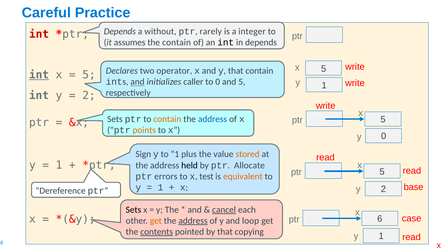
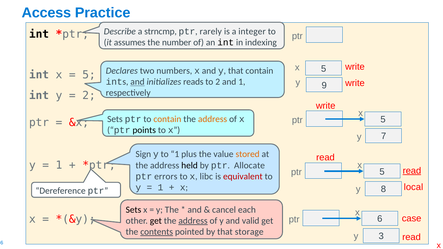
Careful: Careful -> Access (46, 13)
Depends: Depends -> Describe (120, 31)
without: without -> strncmp (161, 31)
int colour: red -> black (39, 34)
the contain: contain -> number (177, 42)
in depends: depends -> indexing (261, 42)
operator: operator -> numbers (174, 71)
int underline: present -> none (39, 75)
caller: caller -> reads (193, 82)
to 0: 0 -> 2 (218, 82)
and 5: 5 -> 1 (242, 82)
1: 1 -> 9 (324, 86)
address colour: blue -> orange (213, 119)
points colour: orange -> black (144, 130)
y 0: 0 -> 7 (384, 136)
read underline: none -> present (412, 171)
test: test -> libc (206, 176)
equivalent colour: orange -> red (243, 176)
base: base -> local (413, 187)
y 2: 2 -> 8 (383, 189)
cancel underline: present -> none (224, 210)
get colour: orange -> black (156, 221)
loop: loop -> valid (251, 221)
copying: copying -> storage (249, 232)
1: 1 -> 3 (381, 236)
